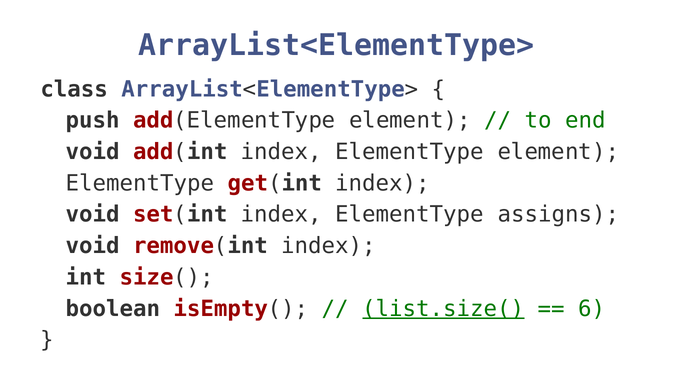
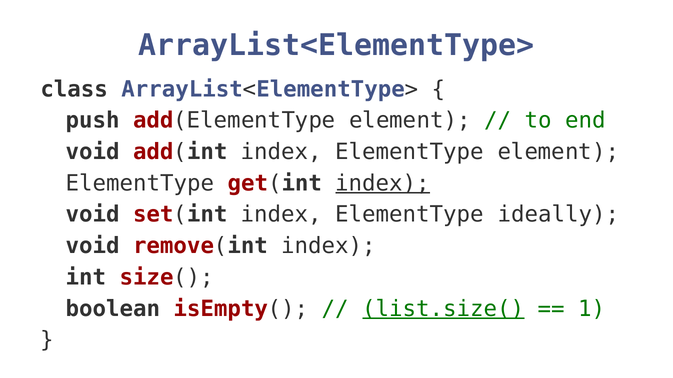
index underline: none -> present (383, 183)
assigns: assigns -> ideally (558, 215)
6: 6 -> 1 (592, 309)
